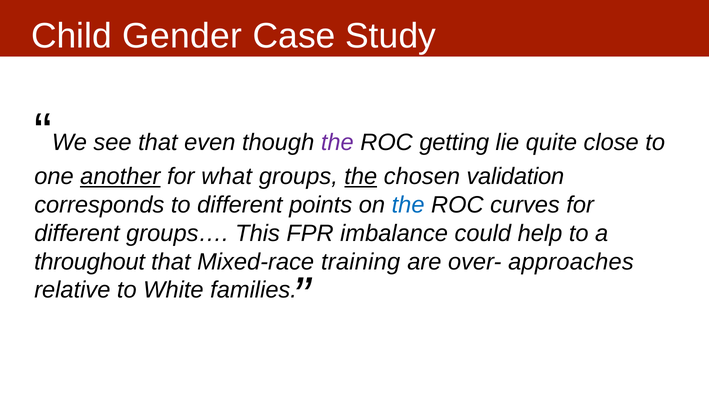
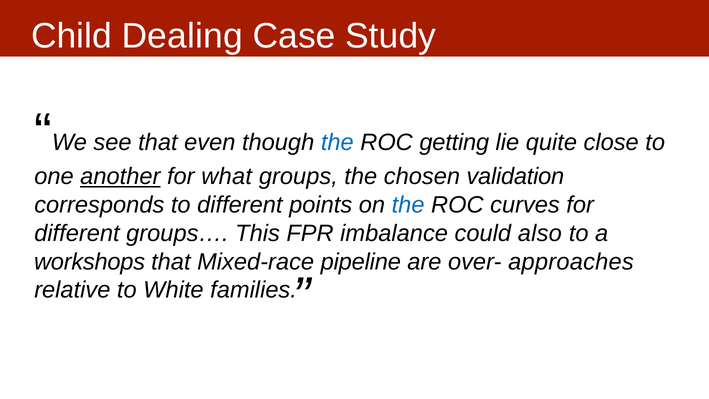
Gender: Gender -> Dealing (182, 36)
the colour: purple -> blue (337, 142)
the underline: present -> none (361, 177)
help: help -> also (540, 233)
throughout: throughout -> workshops (90, 262)
training: training -> pipeline (361, 262)
